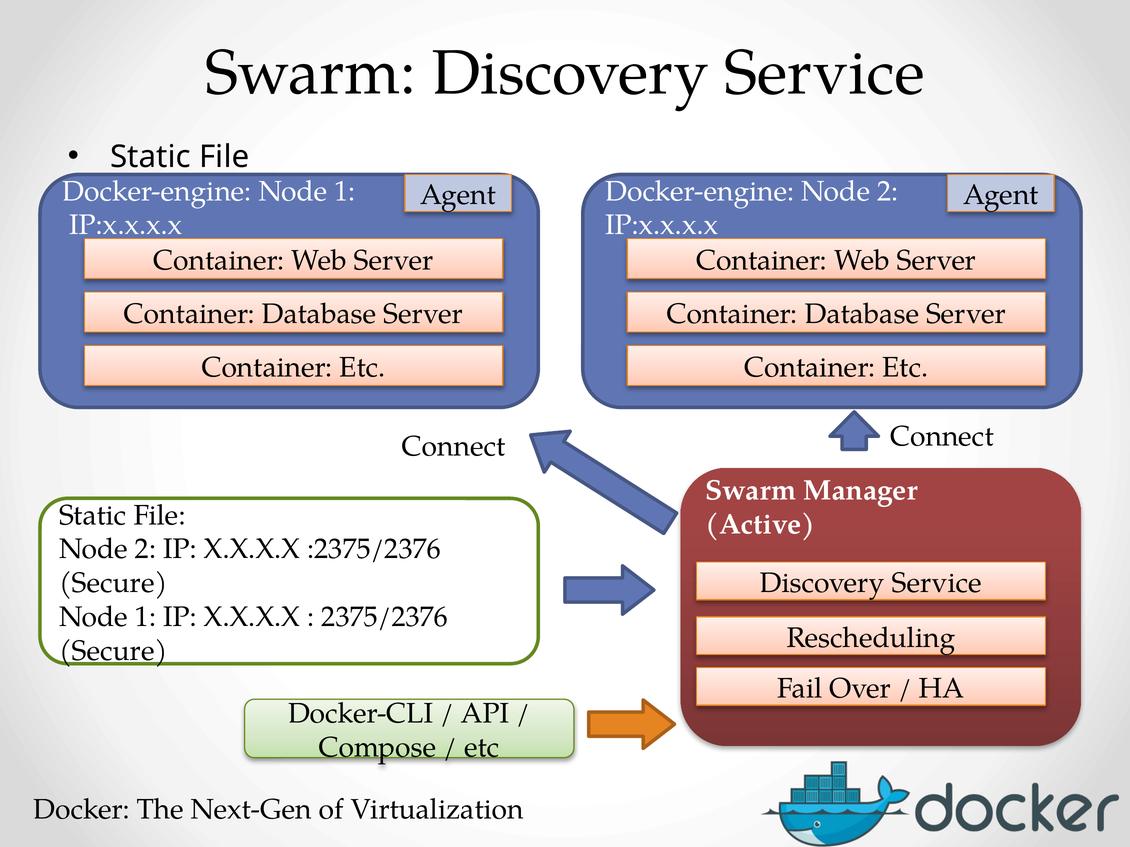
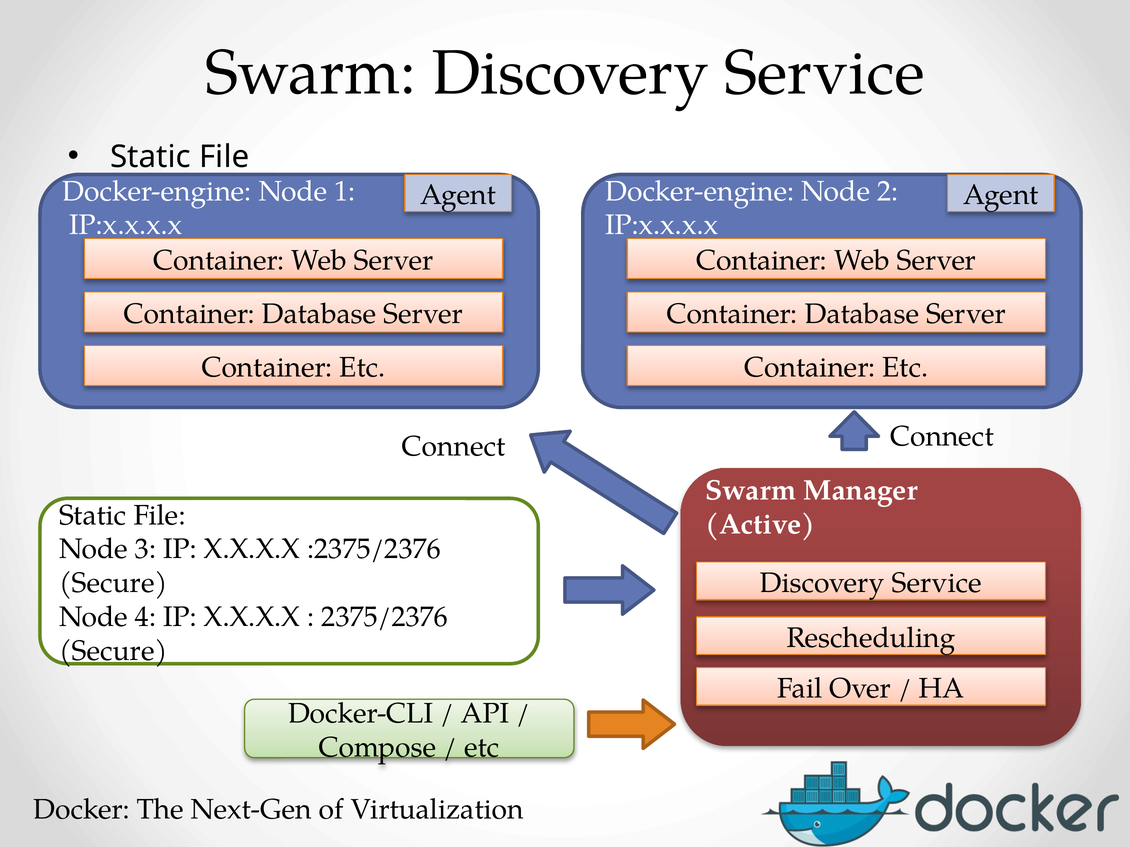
2: 2 -> 3 (146, 549)
1: 1 -> 4 (146, 617)
